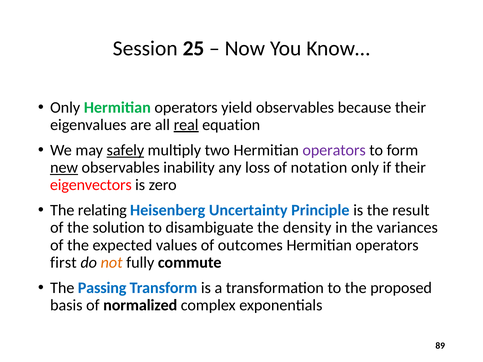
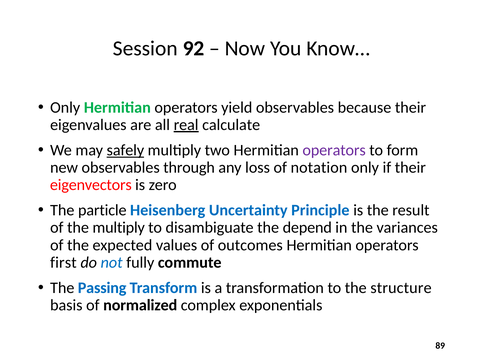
25: 25 -> 92 (194, 48)
equation: equation -> calculate (231, 125)
new underline: present -> none (64, 168)
inability: inability -> through (189, 168)
relating: relating -> particle (102, 210)
the solution: solution -> multiply (119, 228)
density: density -> depend (307, 228)
not colour: orange -> blue (112, 263)
proposed: proposed -> structure (401, 288)
